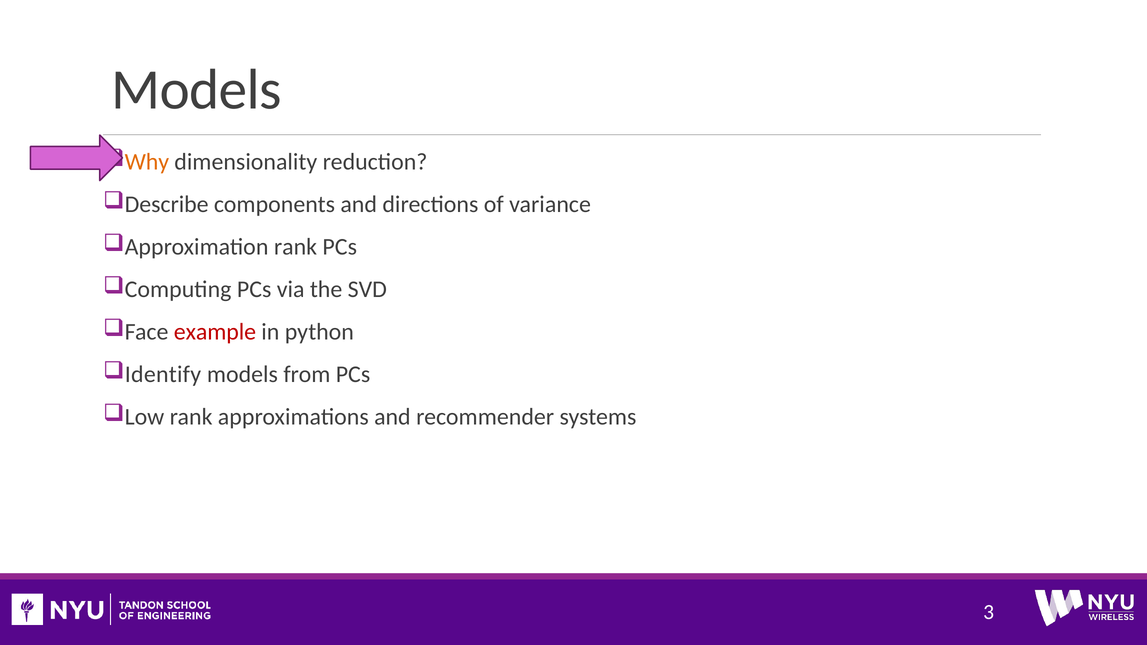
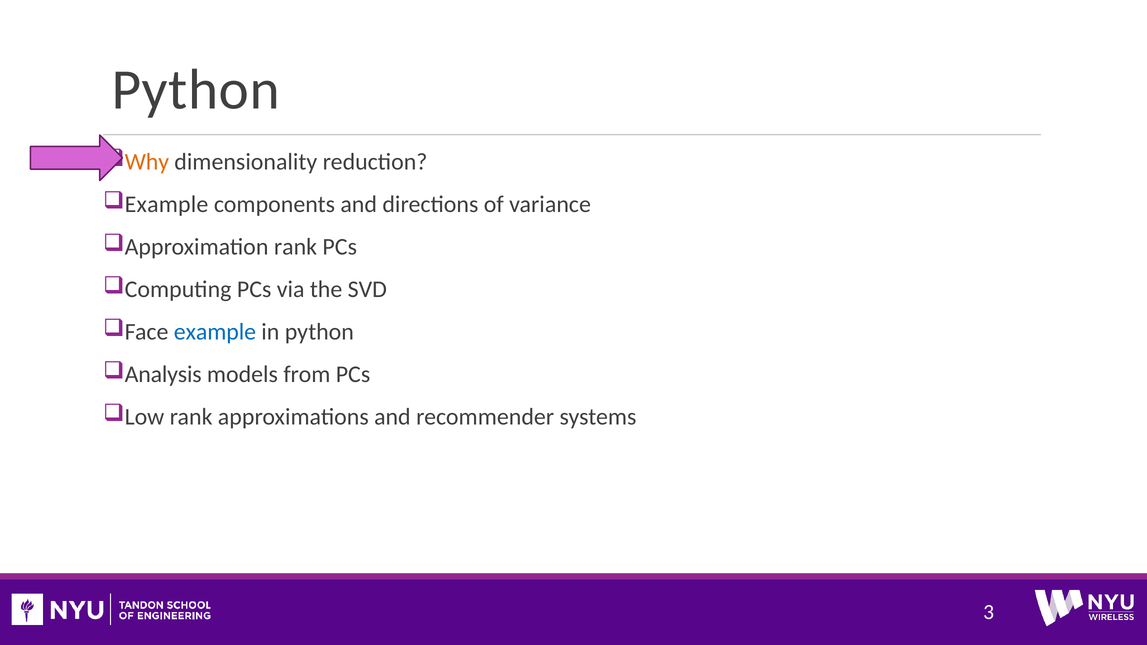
Models: Models -> Python (196, 90)
Describe: Describe -> Example (167, 204)
example colour: red -> blue (215, 332)
Identify: Identify -> Analysis (163, 375)
